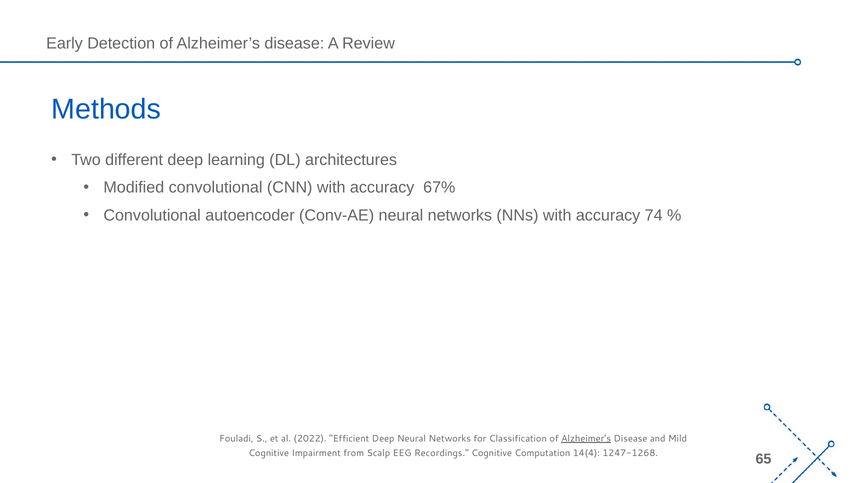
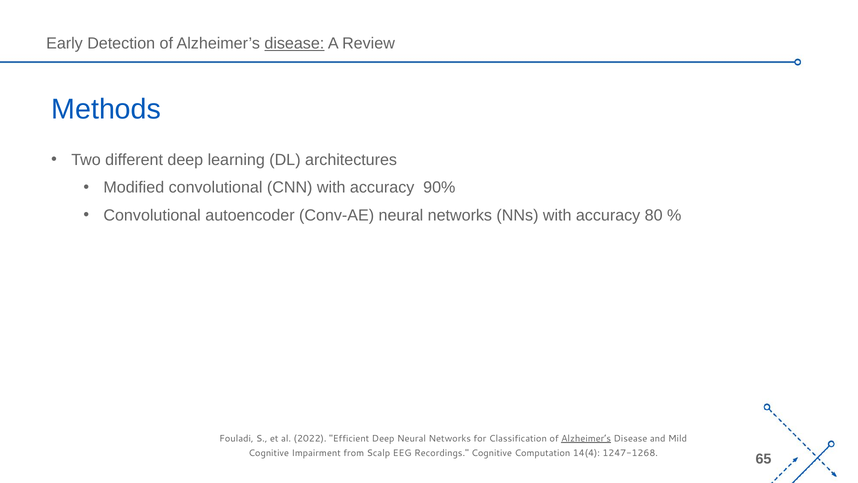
disease underline: none -> present (294, 43)
67%: 67% -> 90% (439, 187)
74: 74 -> 80 (654, 215)
